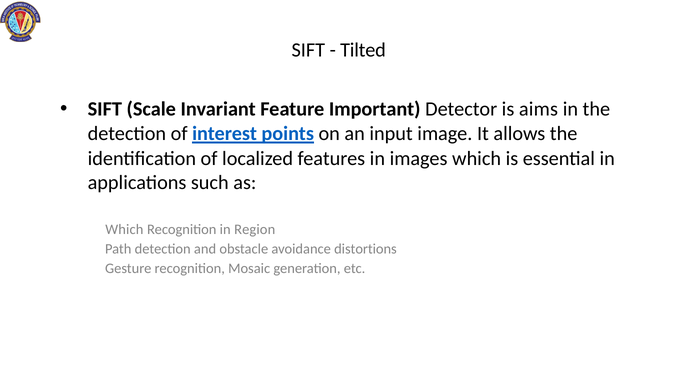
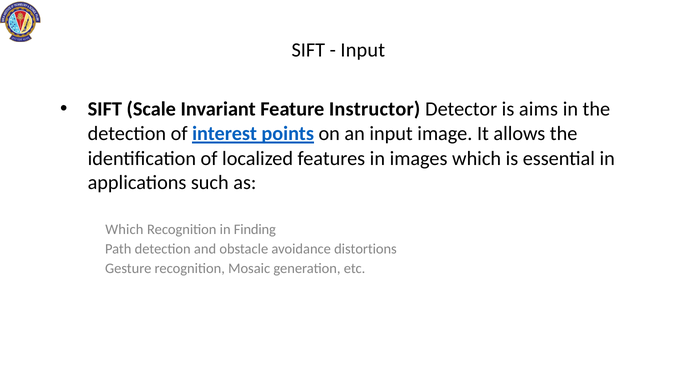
Tilted: Tilted -> Input (363, 50)
Important: Important -> Instructor (375, 109)
Region: Region -> Finding (255, 229)
